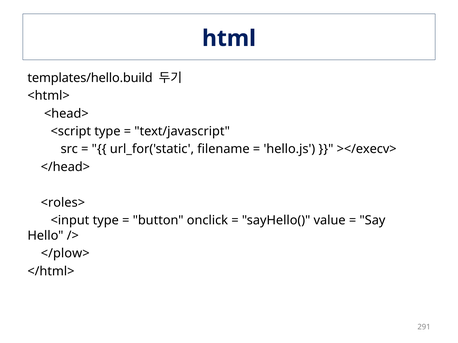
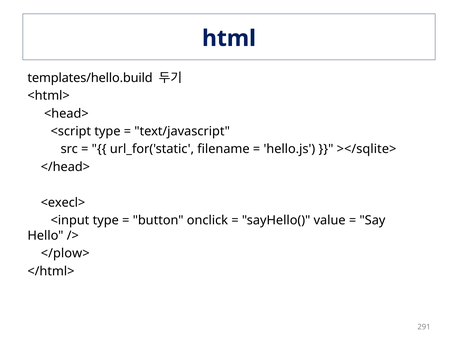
></execv>: ></execv> -> ></sqlite> (367, 149)
<roles>: <roles> -> <execl> (63, 203)
